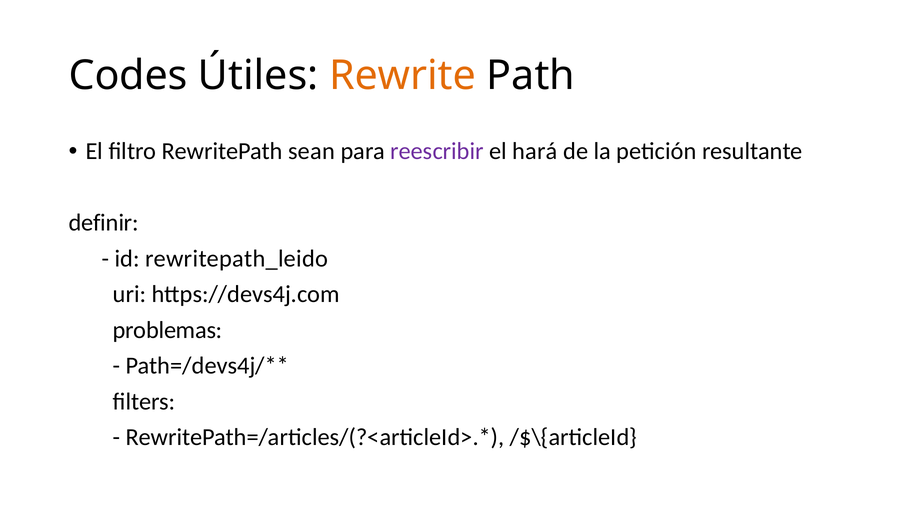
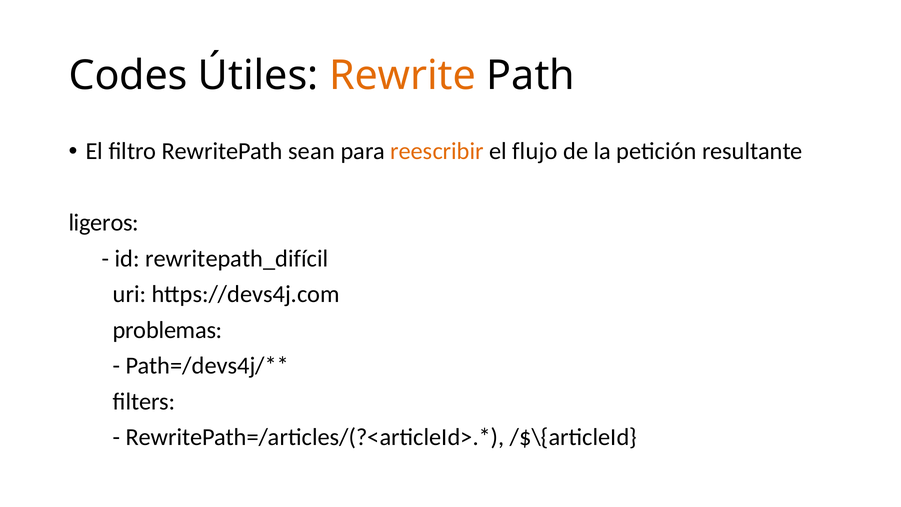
reescribir colour: purple -> orange (437, 151)
hará: hará -> flujo (535, 151)
definir: definir -> ligeros (104, 223)
rewritepath_leido: rewritepath_leido -> rewritepath_difícil (237, 258)
